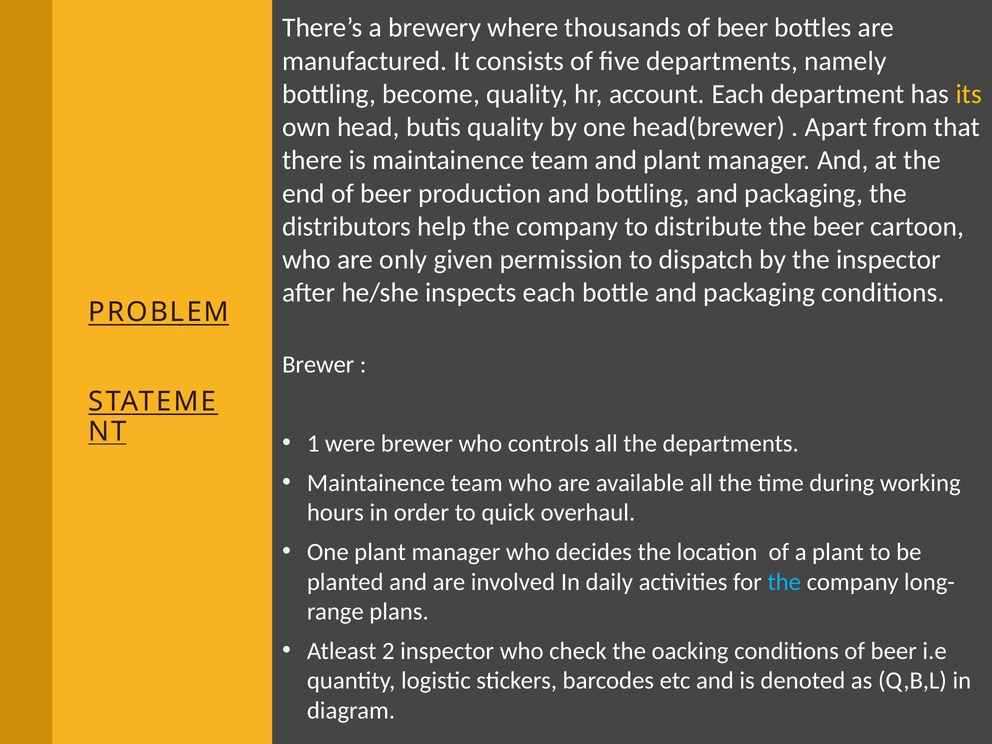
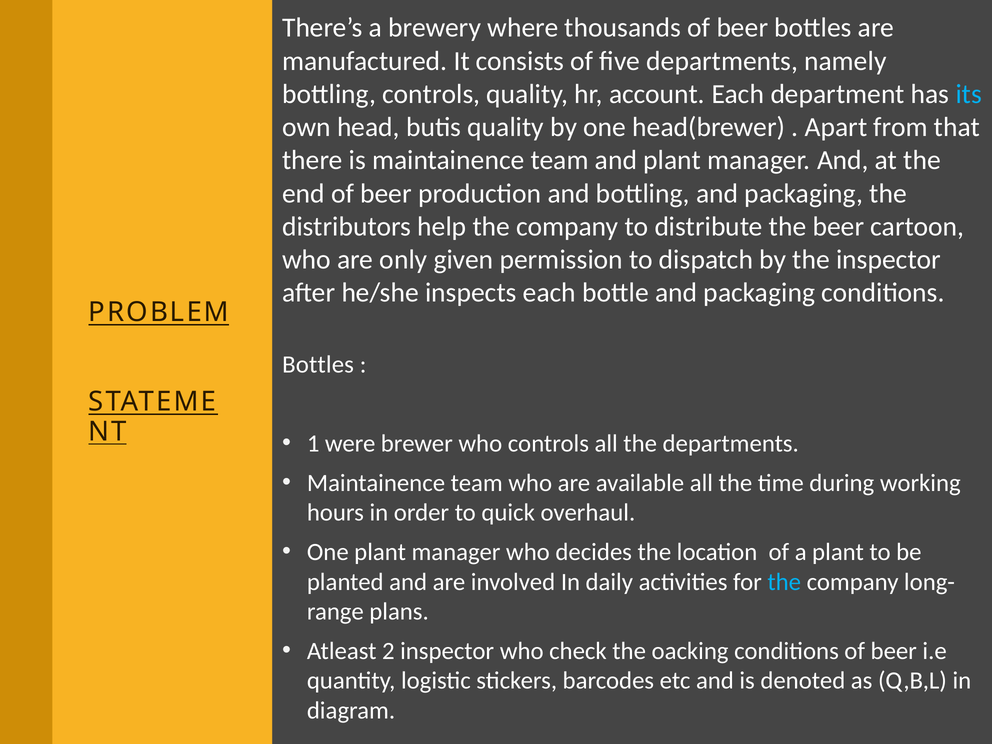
bottling become: become -> controls (431, 94)
its colour: yellow -> light blue (969, 94)
Brewer: Brewer -> Bottles (318, 365)
